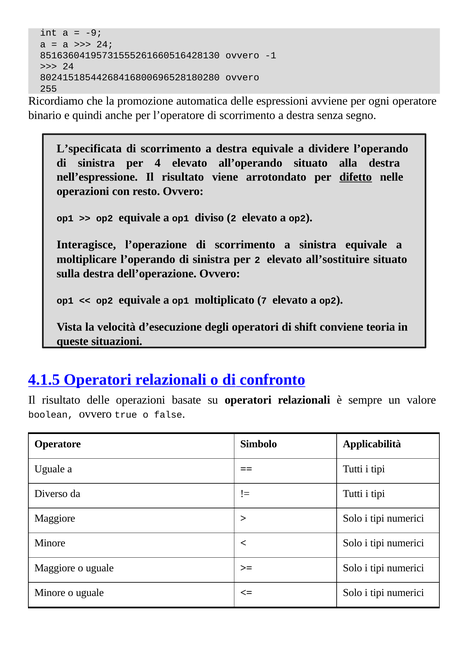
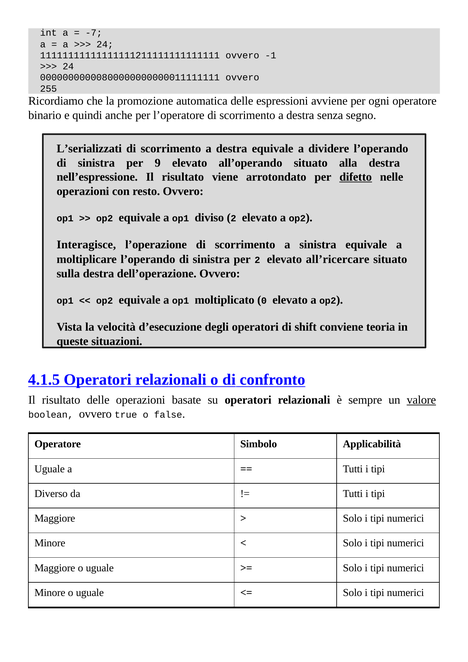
-9: -9 -> -7 (94, 33)
85163604195731555261660516428130: 85163604195731555261660516428130 -> 11111111111111111211111111111111 (130, 56)
80241518544268416800696528180280: 80241518544268416800696528180280 -> 00000000000800000000000011111111 (130, 78)
L’specificata: L’specificata -> L’serializzati (89, 149)
4: 4 -> 9 (158, 163)
all’sostituire: all’sostituire -> all’ricercare (338, 259)
7: 7 -> 0 (264, 301)
valore underline: none -> present (421, 400)
